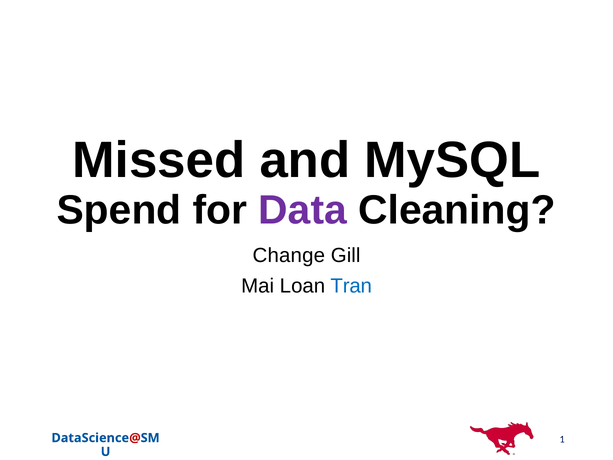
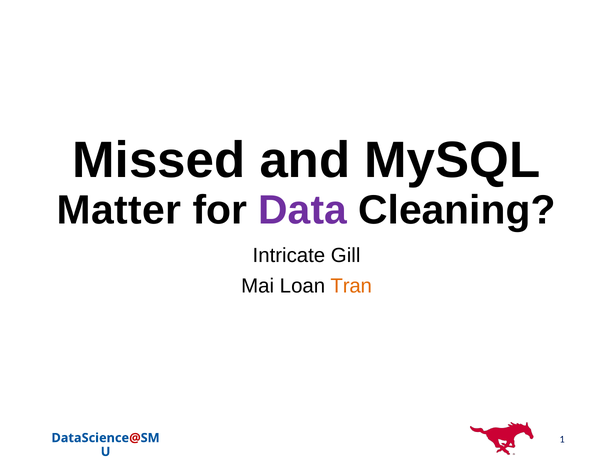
Spend: Spend -> Matter (119, 210)
Change: Change -> Intricate (289, 255)
Tran colour: blue -> orange (351, 286)
